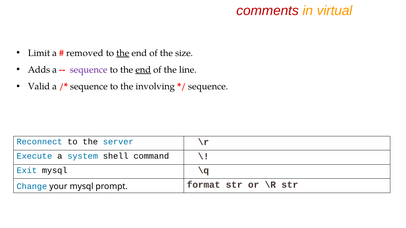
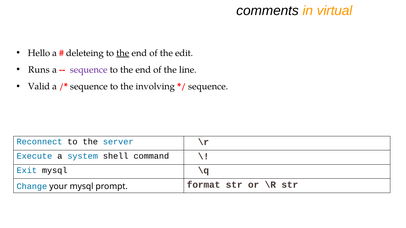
comments colour: red -> black (268, 11)
Limit: Limit -> Hello (39, 53)
removed: removed -> deleteing (85, 53)
size: size -> edit (184, 53)
Adds: Adds -> Runs (39, 70)
end underline: present -> none (143, 70)
